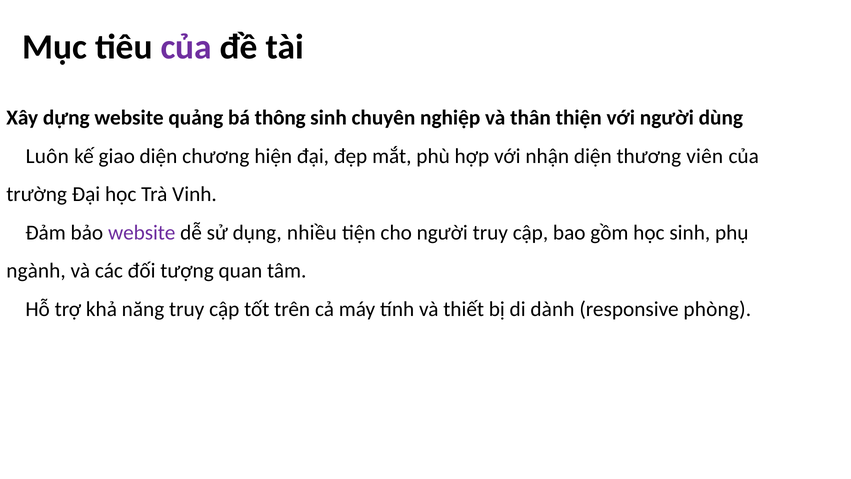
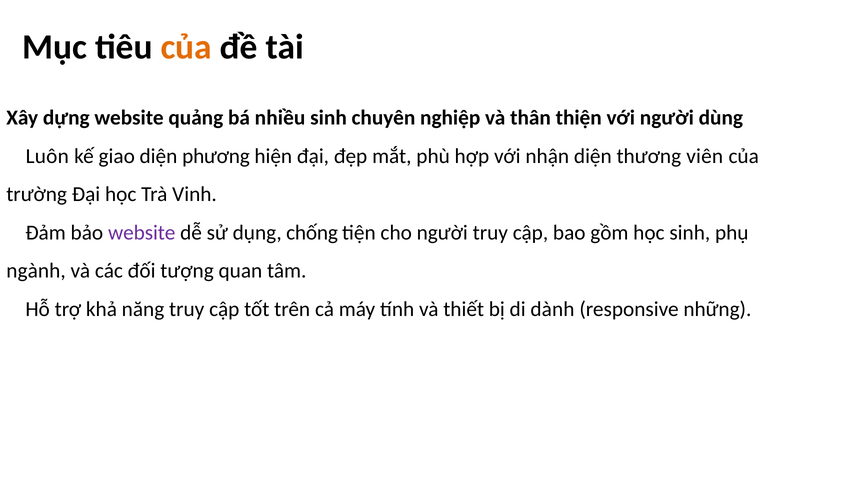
của colour: purple -> orange (186, 47)
thông: thông -> nhiều (280, 118)
chương: chương -> phương (216, 156)
nhiều: nhiều -> chống (312, 232)
phòng: phòng -> những (717, 309)
